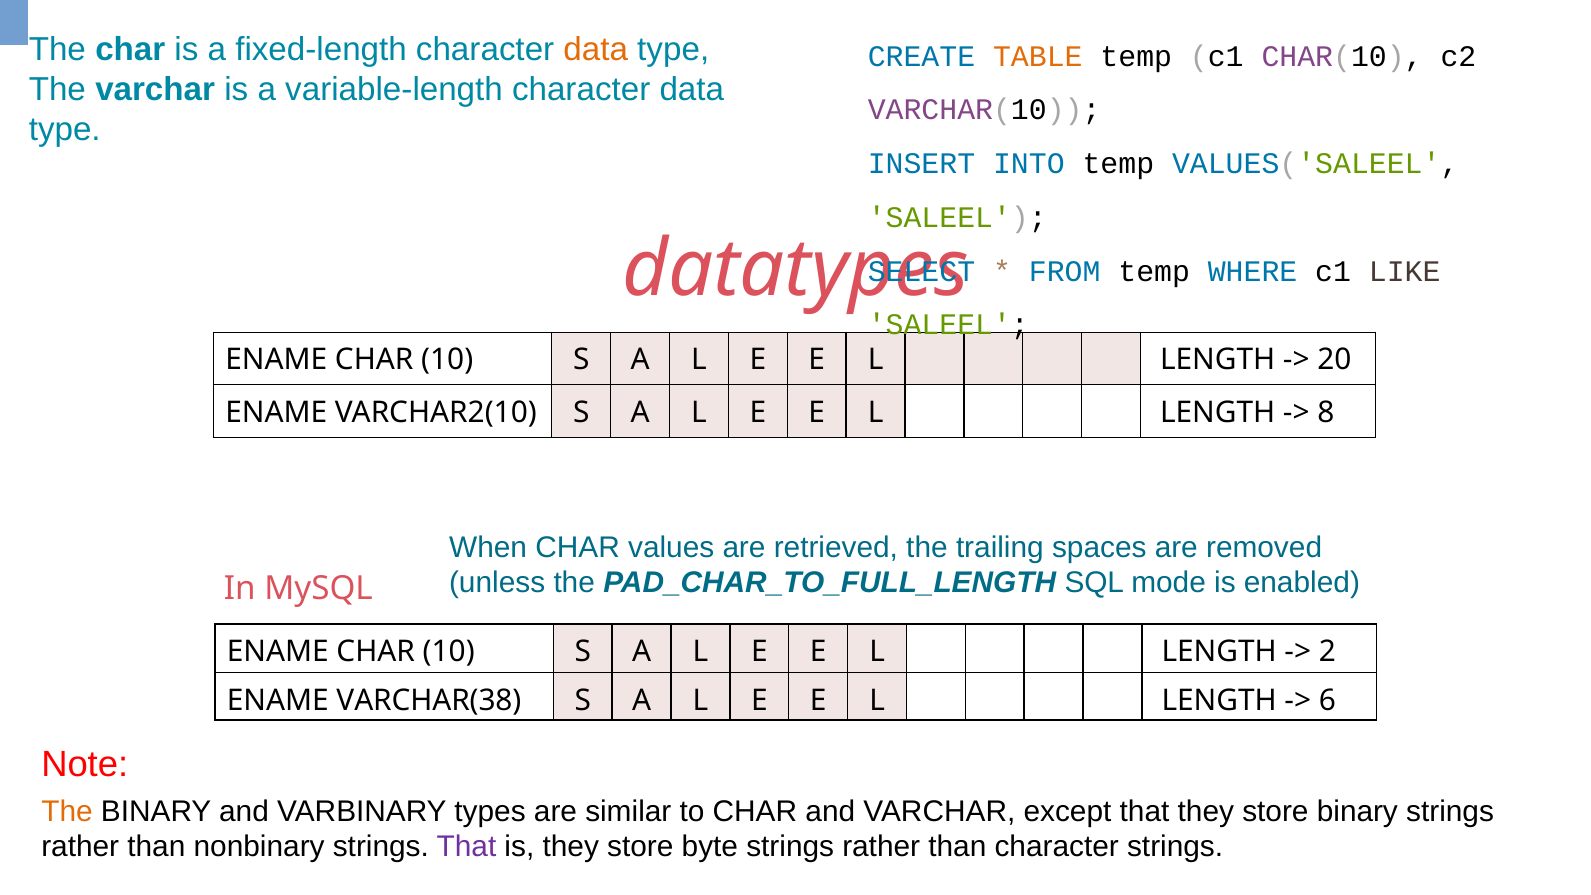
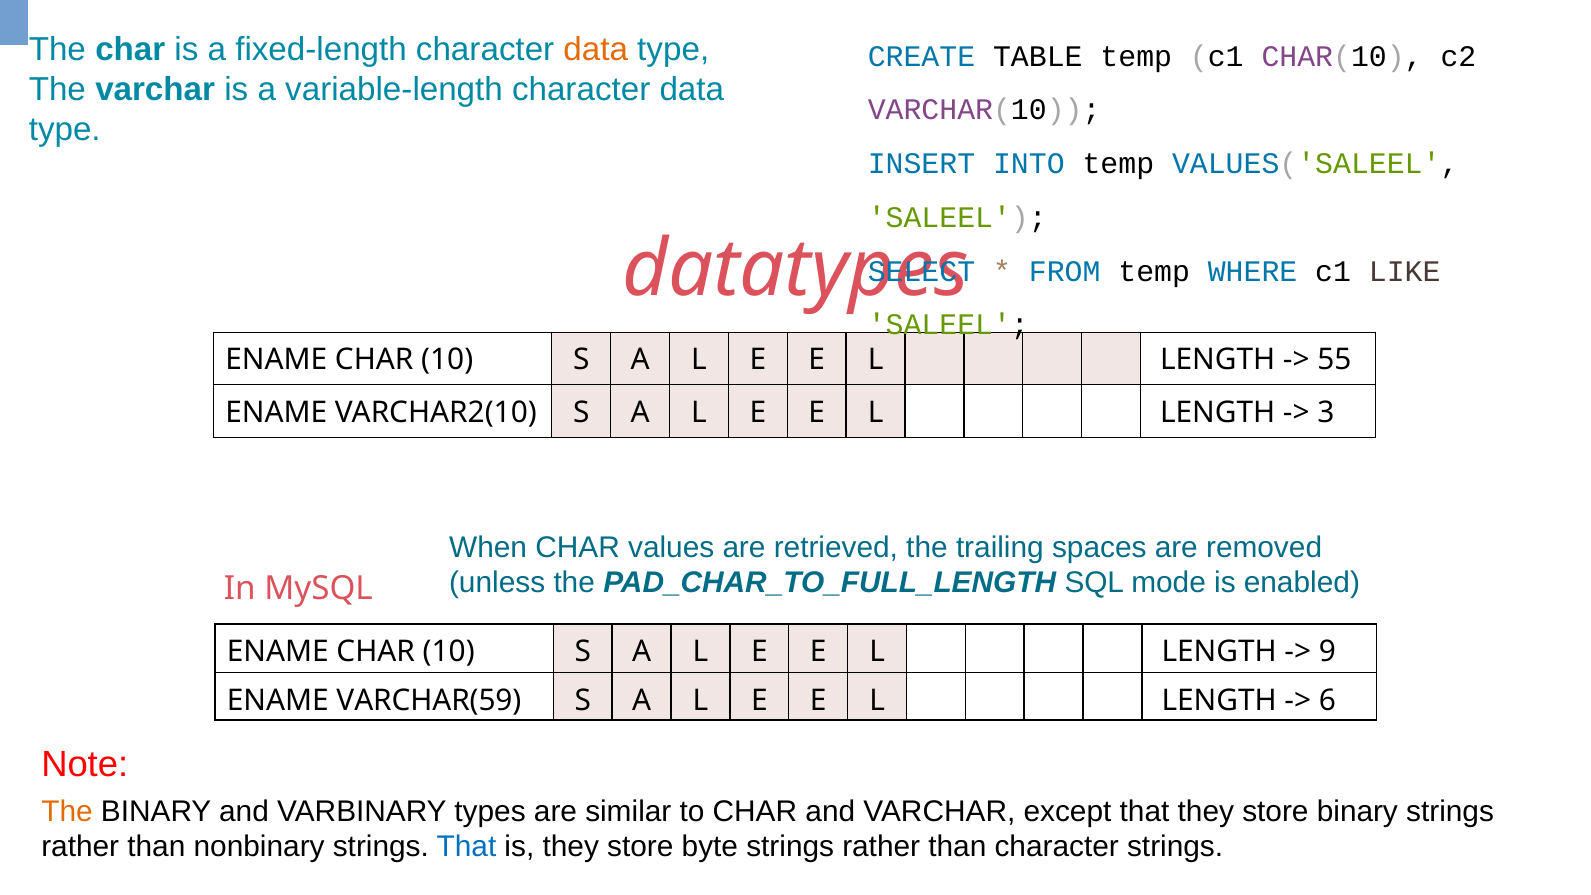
TABLE colour: orange -> black (1038, 56)
20: 20 -> 55 (1334, 360)
8: 8 -> 3 (1326, 413)
2: 2 -> 9 (1327, 652)
VARCHAR(38: VARCHAR(38 -> VARCHAR(59 (429, 700)
That colour: purple -> blue (466, 847)
